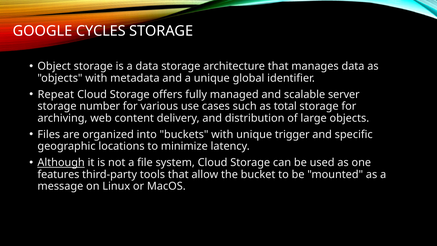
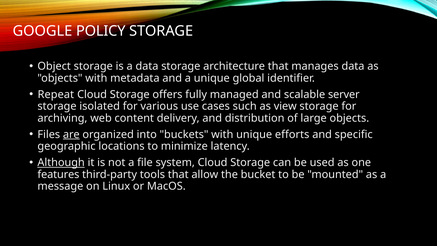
CYCLES: CYCLES -> POLICY (101, 31)
number: number -> isolated (100, 106)
total: total -> view (285, 106)
are underline: none -> present (71, 134)
trigger: trigger -> efforts (292, 134)
